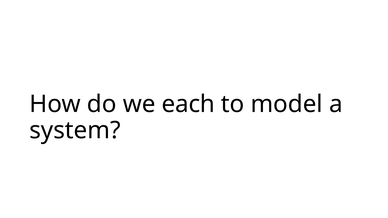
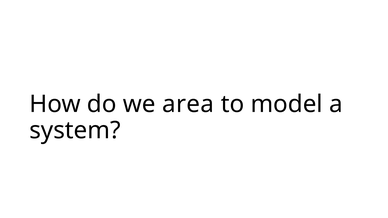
each: each -> area (188, 104)
